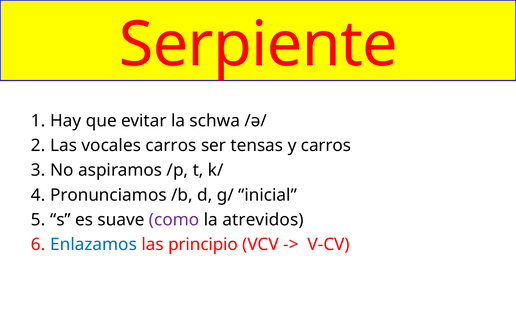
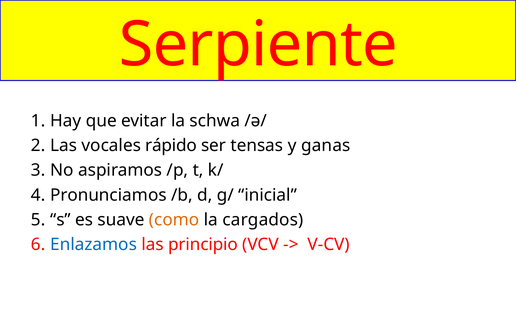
vocales carros: carros -> rápido (171, 146)
y carros: carros -> ganas (326, 146)
como colour: purple -> orange (174, 220)
atrevidos: atrevidos -> cargados (263, 220)
